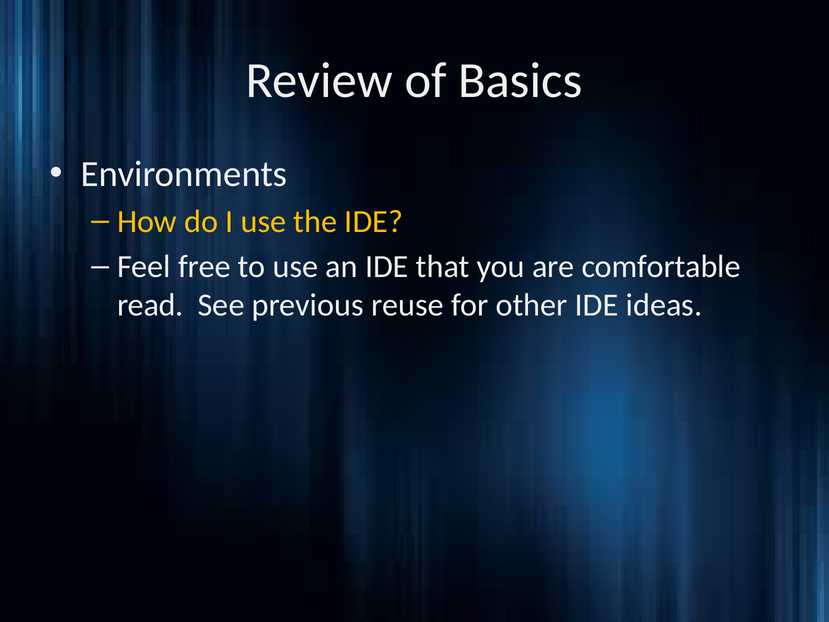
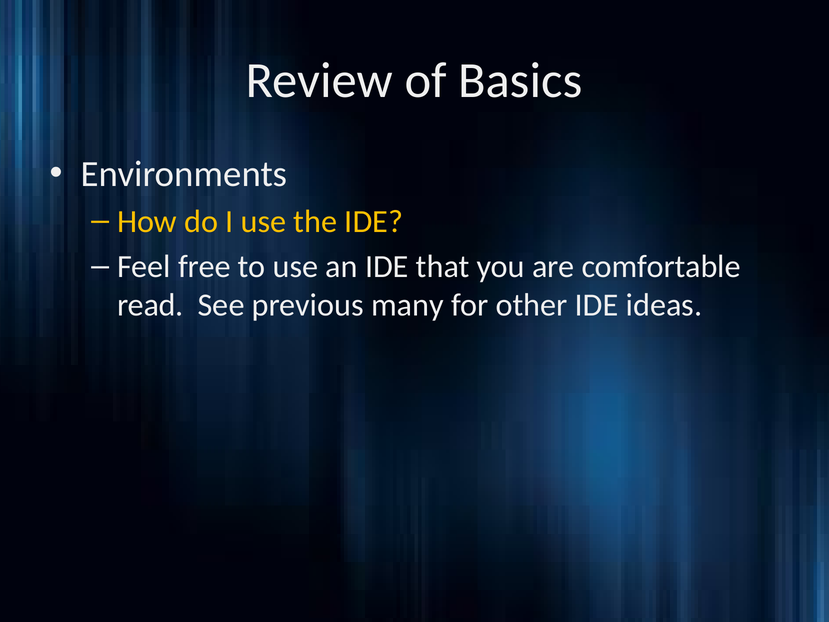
reuse: reuse -> many (407, 305)
